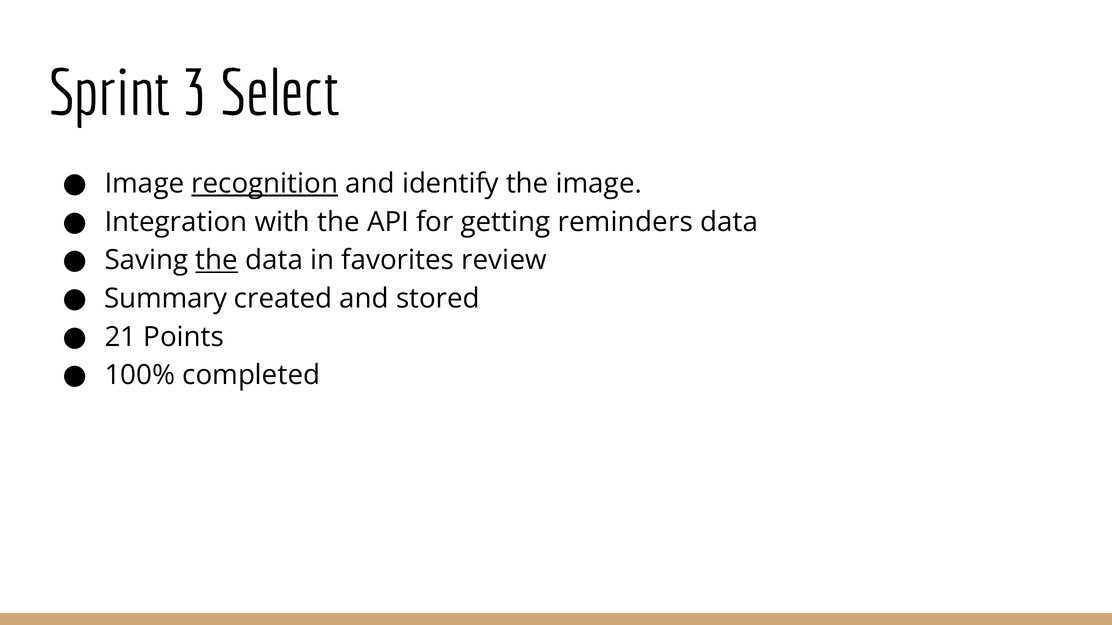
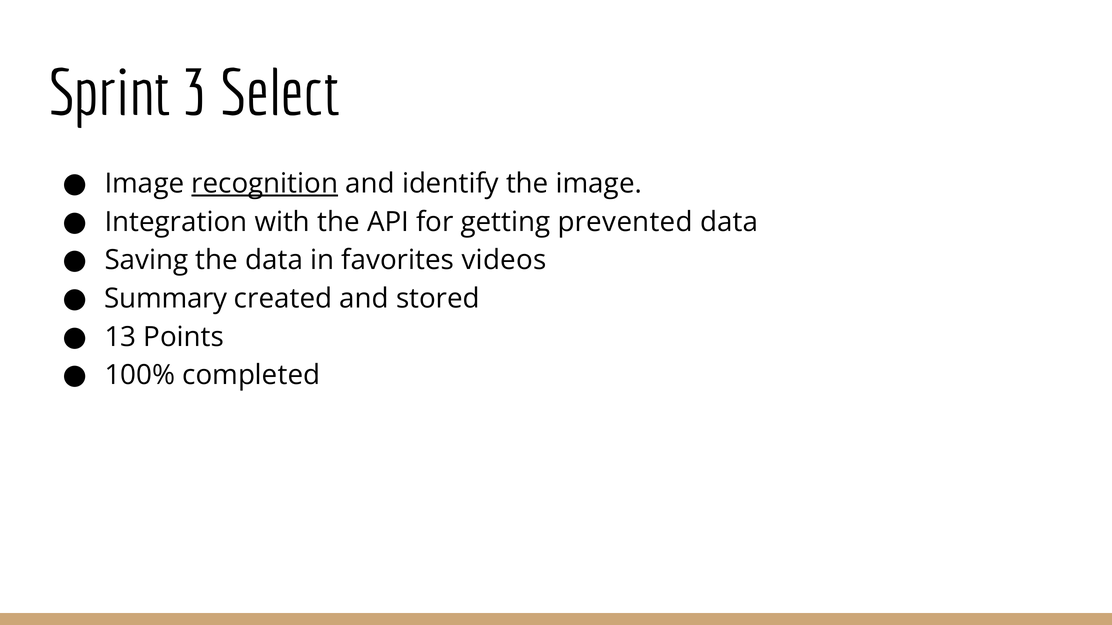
reminders: reminders -> prevented (625, 222)
the underline: present -> none (217, 260)
review: review -> videos (504, 260)
21: 21 -> 13 (120, 337)
